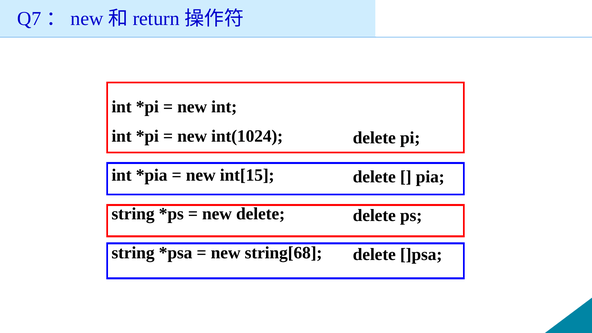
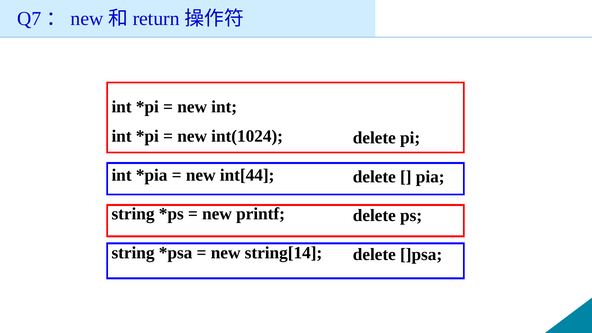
int[15: int[15 -> int[44 (247, 175)
new delete: delete -> printf (261, 214)
string[68: string[68 -> string[14 (283, 253)
